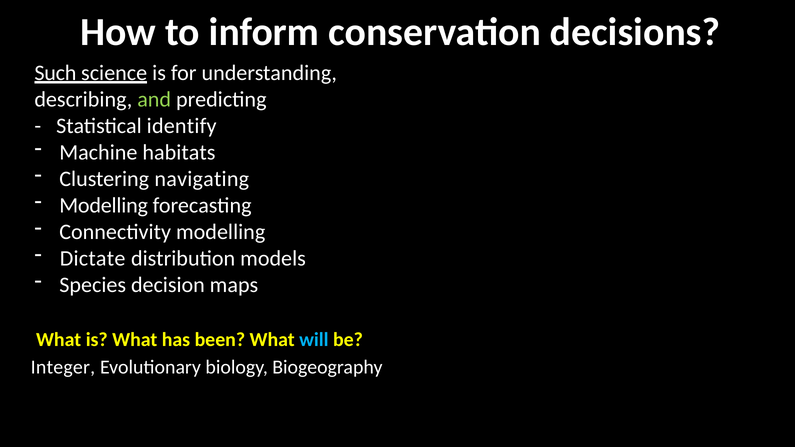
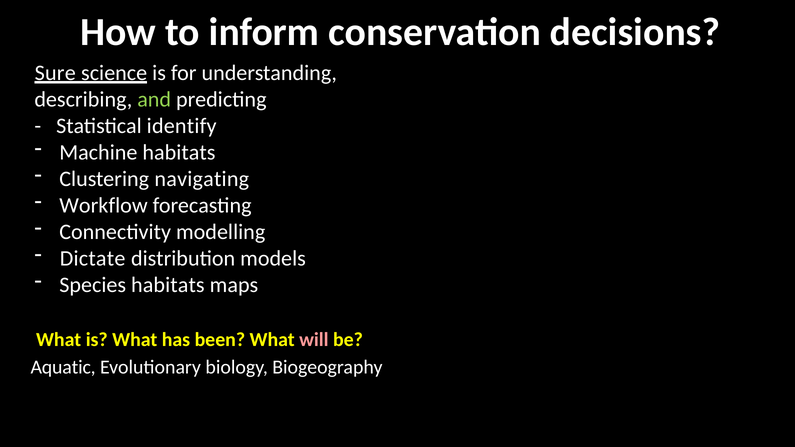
Such: Such -> Sure (55, 73)
Modelling: Modelling -> Workflow (103, 205)
Species decision: decision -> habitats (168, 285)
will colour: light blue -> pink (314, 340)
Integer: Integer -> Aquatic (63, 367)
